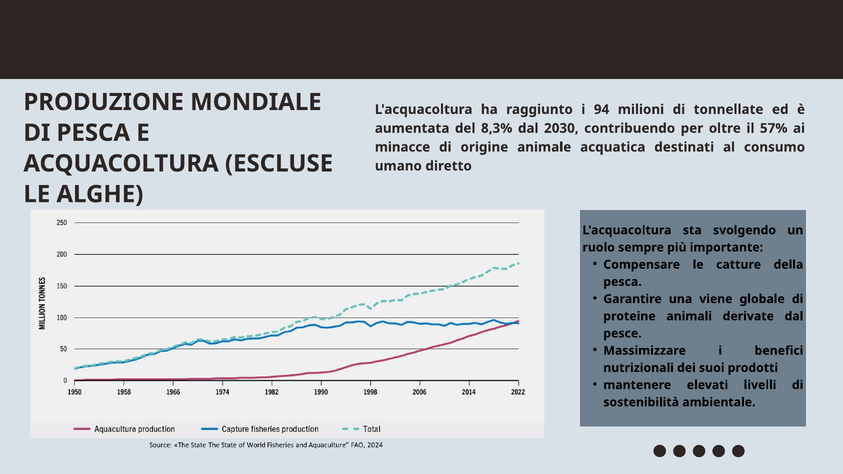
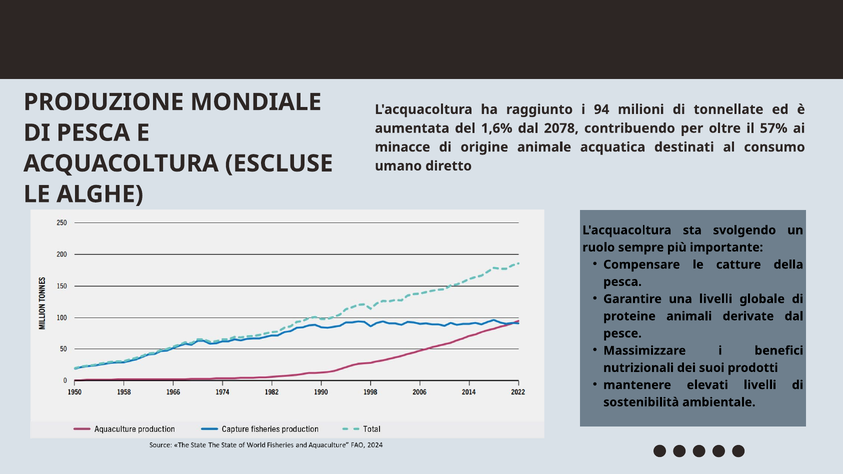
8,3%: 8,3% -> 1,6% (497, 128)
2030: 2030 -> 2078 (561, 128)
una viene: viene -> livelli (716, 299)
